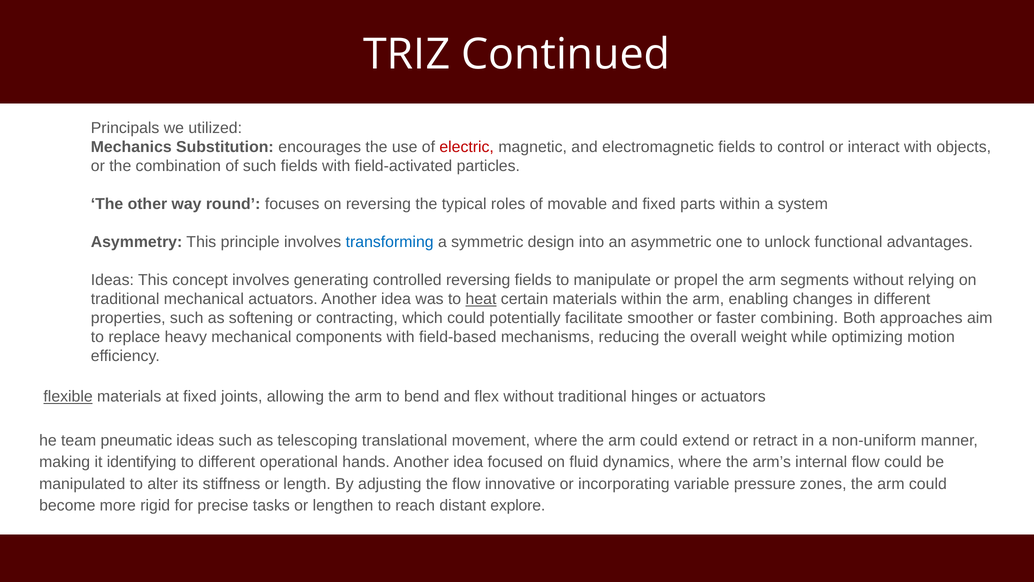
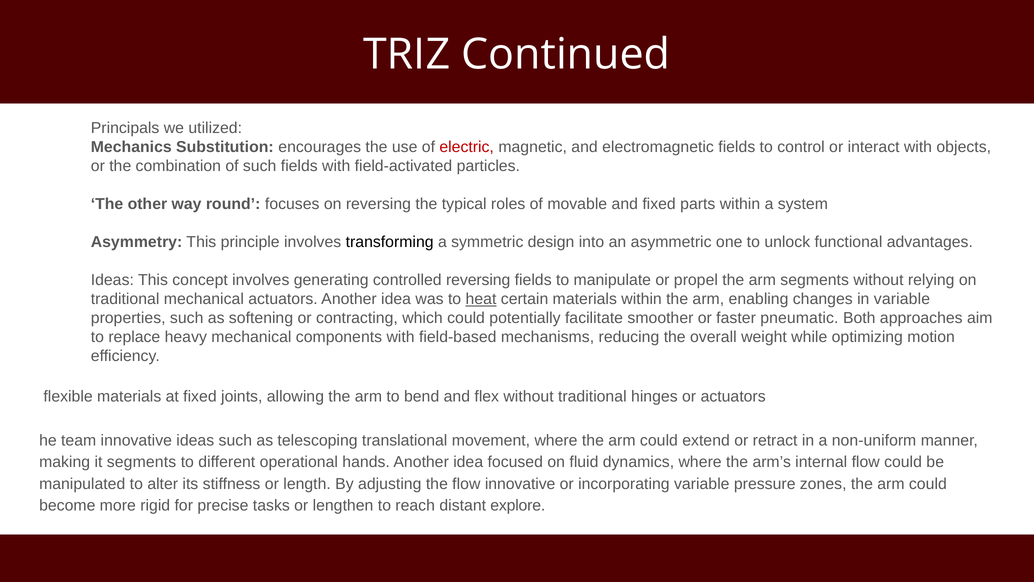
transforming colour: blue -> black (390, 242)
in different: different -> variable (902, 299)
combining: combining -> pneumatic (799, 318)
flexible underline: present -> none (68, 397)
team pneumatic: pneumatic -> innovative (136, 440)
it identifying: identifying -> segments (141, 462)
